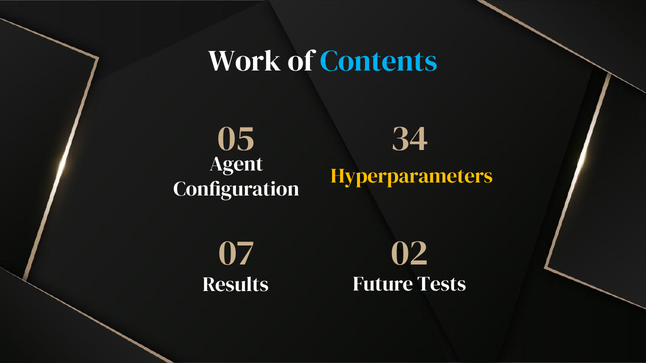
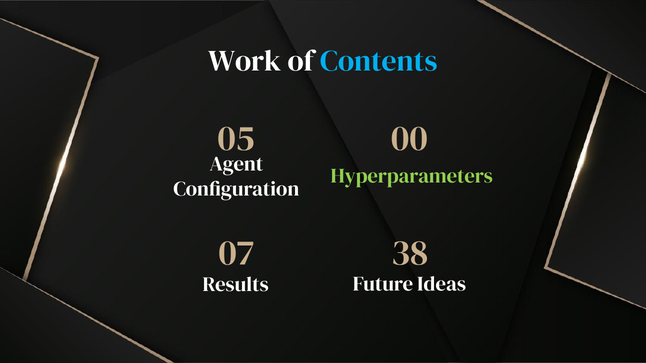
34: 34 -> 00 (409, 138)
Hyperparameters colour: yellow -> light green (412, 176)
02: 02 -> 38 (410, 253)
Tests: Tests -> Ideas (442, 284)
